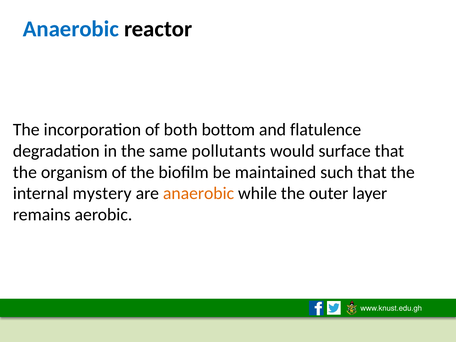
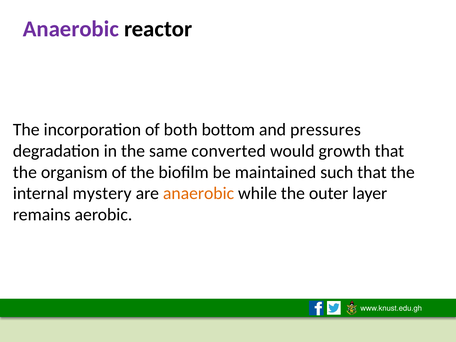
Anaerobic colour: blue -> purple (71, 29)
flatulence: flatulence -> pressures (325, 130)
pollutants: pollutants -> converted (229, 151)
surface: surface -> growth (345, 151)
